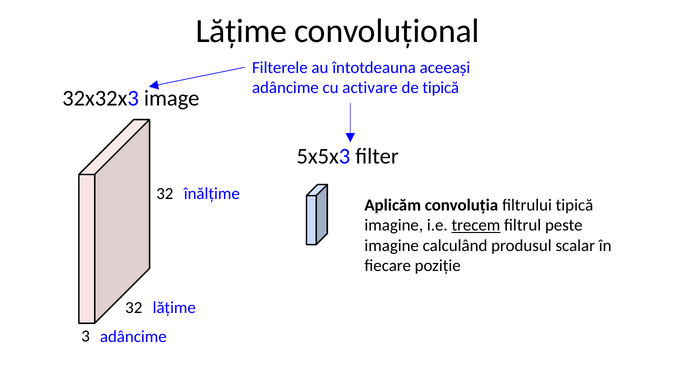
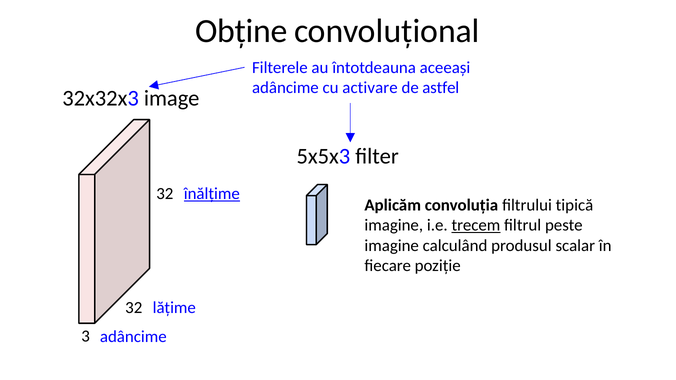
Lățime: Lățime -> Obține (241, 31)
de tipică: tipică -> astfel (441, 88)
înălțime underline: none -> present (212, 194)
